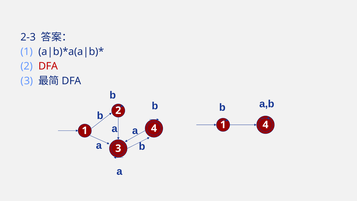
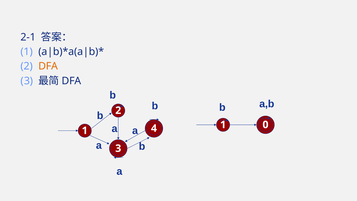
2-3: 2-3 -> 2-1 (28, 37)
DFA colour: red -> orange (48, 66)
1 4: 4 -> 0 (265, 125)
